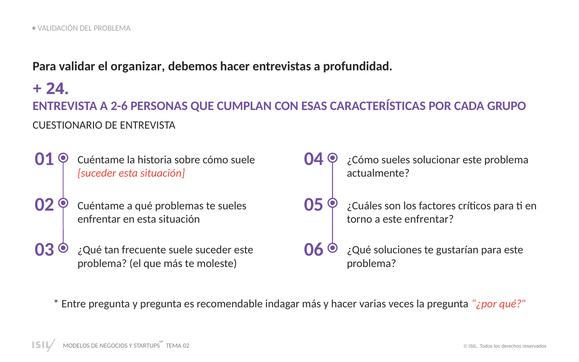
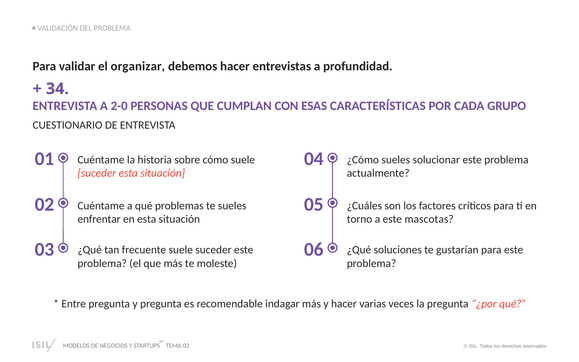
24: 24 -> 34 (57, 89)
2-6: 2-6 -> 2-0 (119, 106)
este enfrentar: enfrentar -> mascotas (429, 219)
